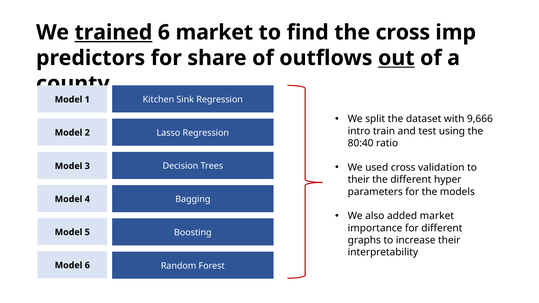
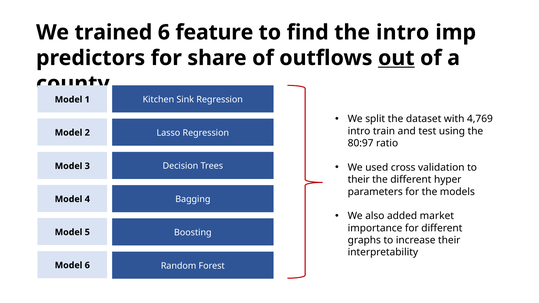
trained underline: present -> none (113, 32)
6 market: market -> feature (214, 32)
the cross: cross -> intro (403, 32)
9,666: 9,666 -> 4,769 (480, 119)
80:40: 80:40 -> 80:97 (361, 143)
